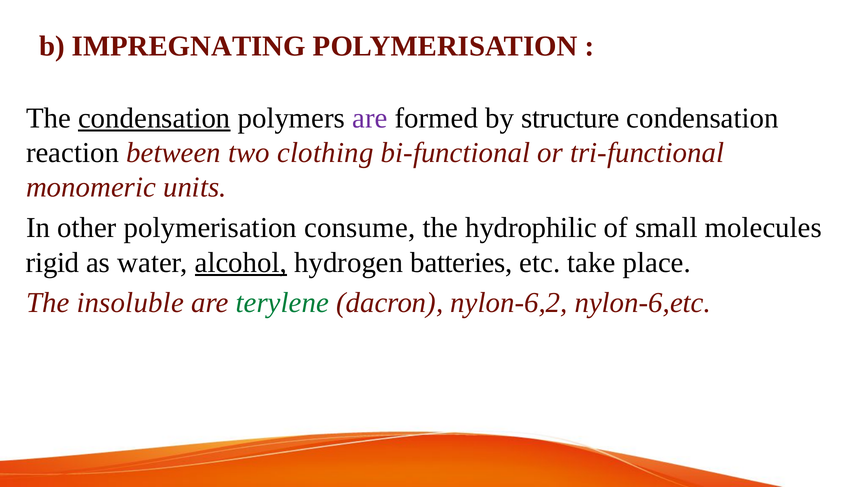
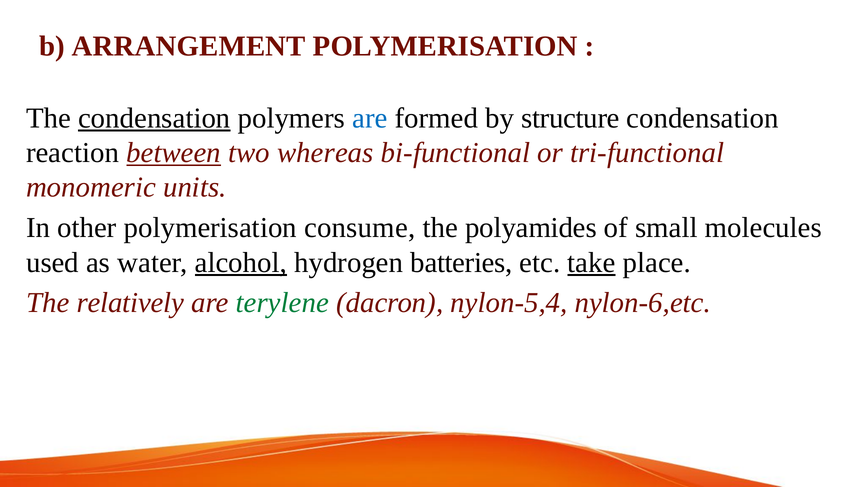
IMPREGNATING: IMPREGNATING -> ARRANGEMENT (189, 46)
are colour: purple -> blue (370, 118)
between underline: none -> present (174, 153)
clothing: clothing -> whereas (325, 153)
hydrophilic: hydrophilic -> polyamides (531, 228)
rigid: rigid -> used (53, 263)
take underline: none -> present (592, 263)
insoluble: insoluble -> relatively (130, 303)
nylon-6,2: nylon-6,2 -> nylon-5,4 (509, 303)
